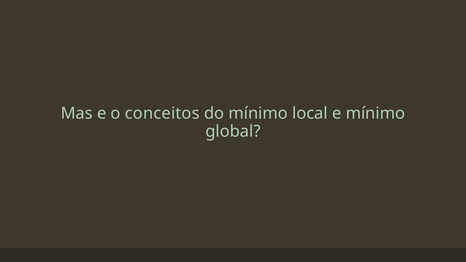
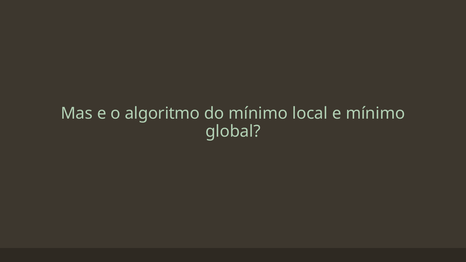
conceitos: conceitos -> algoritmo (162, 113)
